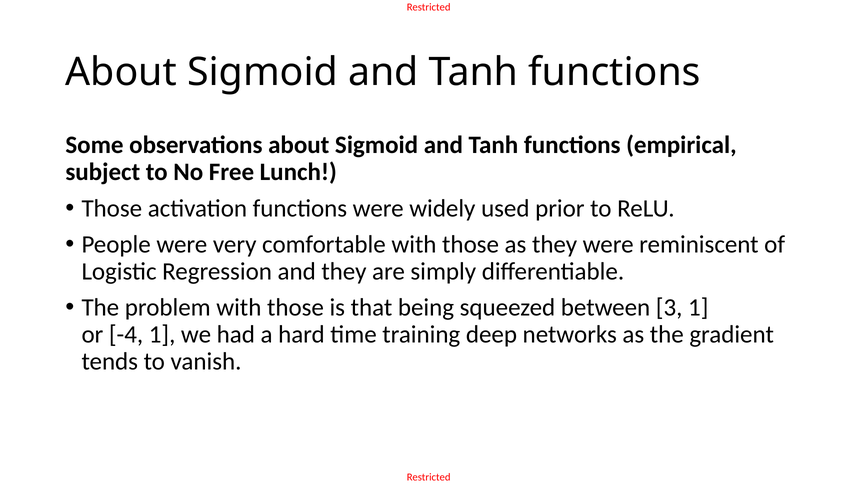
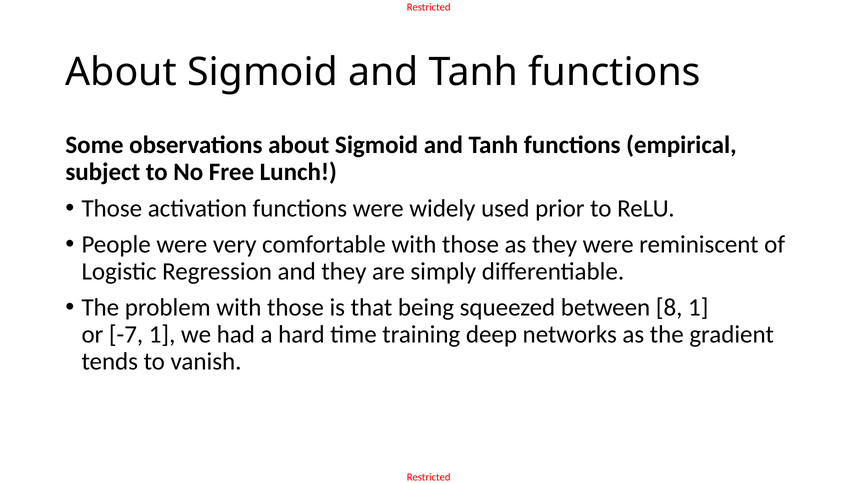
3: 3 -> 8 (669, 307)
-4: -4 -> -7 (126, 334)
